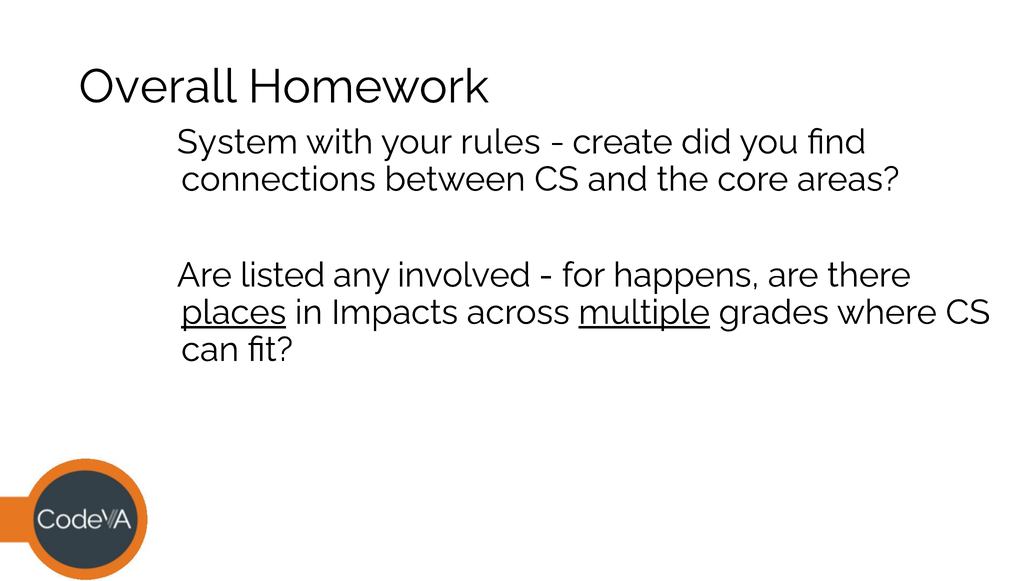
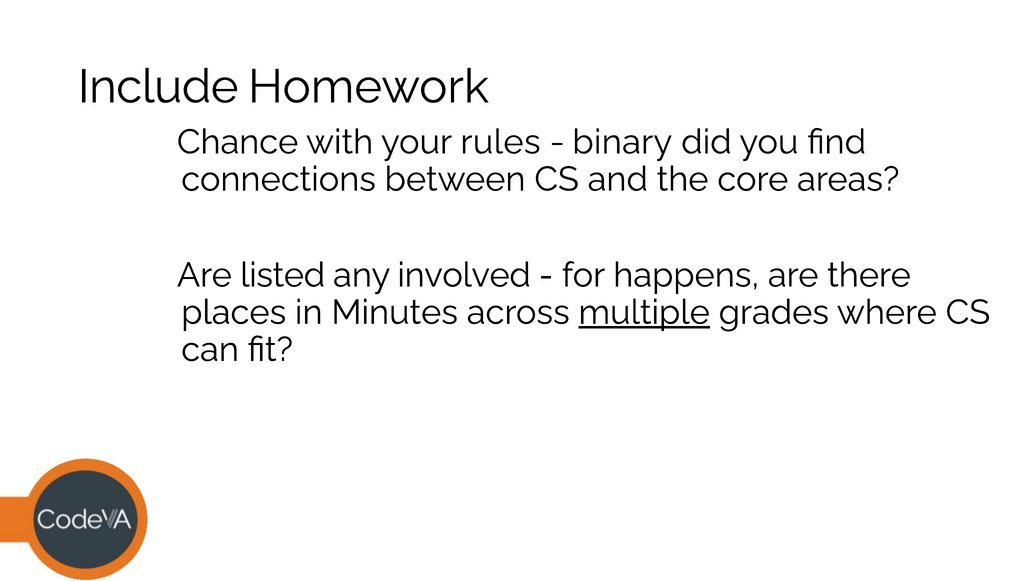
Overall: Overall -> Include (158, 87)
System: System -> Chance (238, 142)
create: create -> binary (622, 142)
places underline: present -> none (234, 312)
Impacts: Impacts -> Minutes (395, 312)
